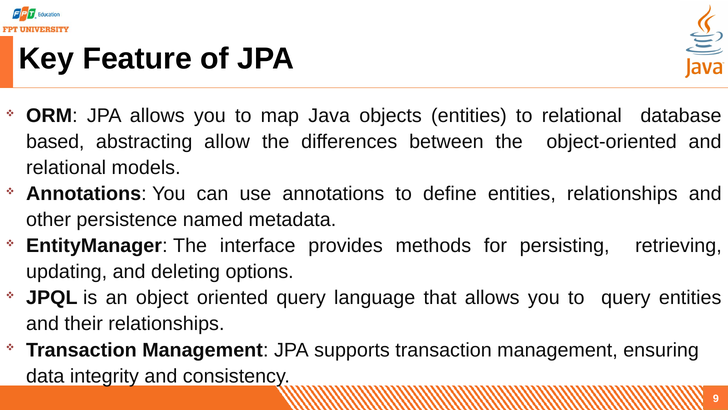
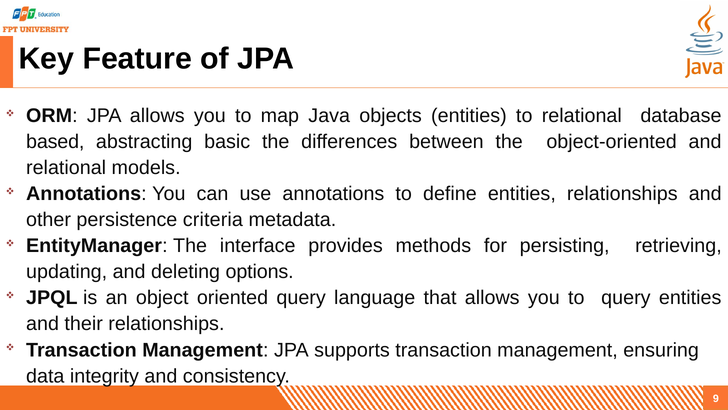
allow: allow -> basic (227, 141)
named: named -> criteria (213, 220)
